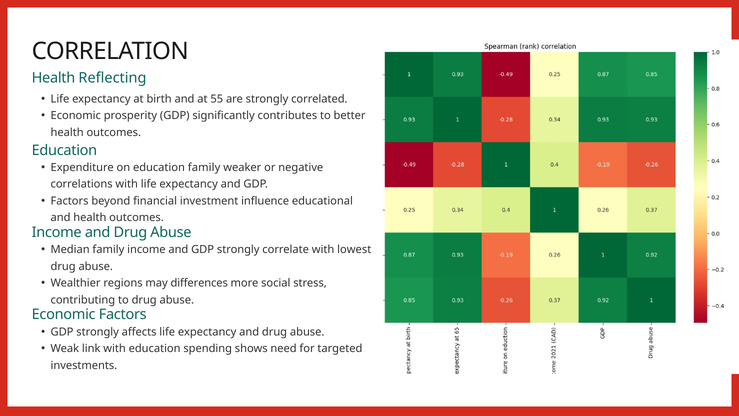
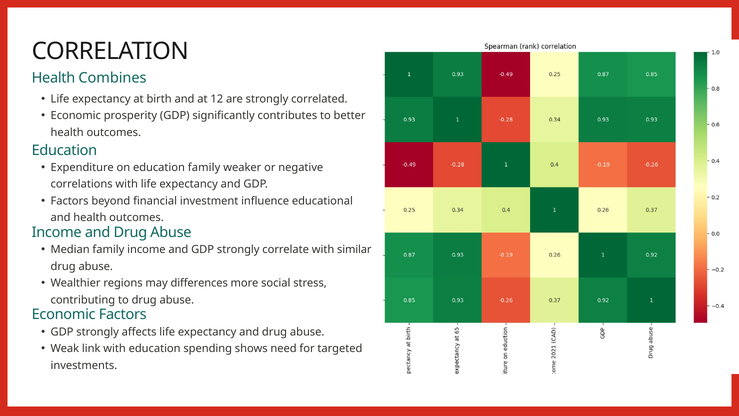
Reflecting: Reflecting -> Combines (113, 78)
55: 55 -> 12 (217, 99)
lowest: lowest -> similar (354, 250)
